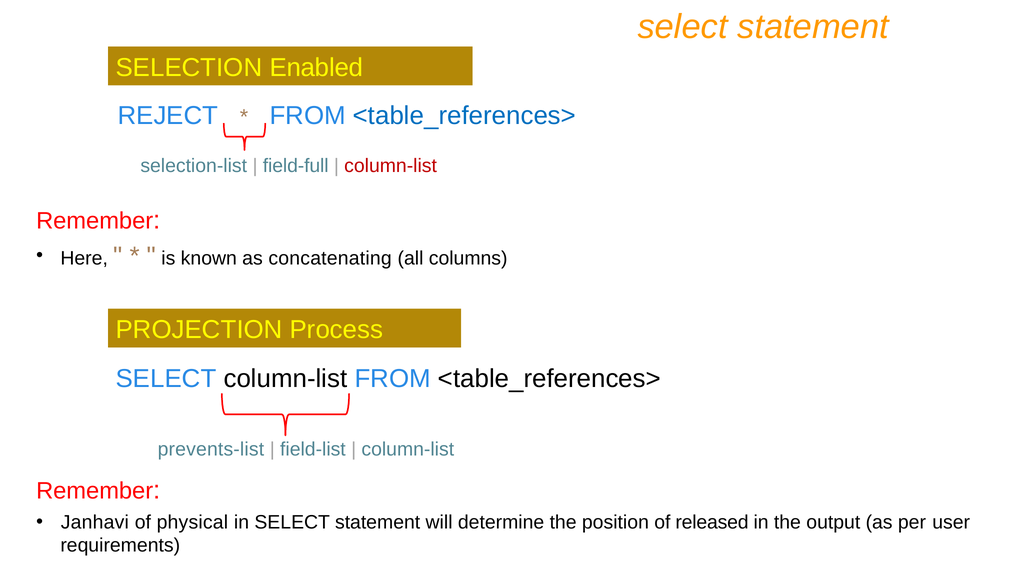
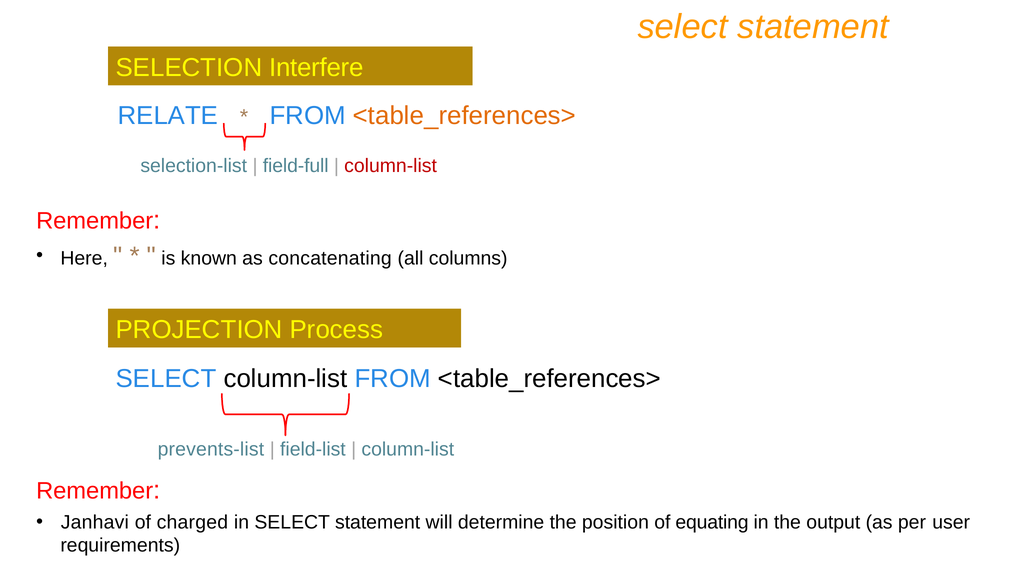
Enabled: Enabled -> Interfere (316, 68)
REJECT: REJECT -> RELATE (168, 116)
<table_references> colour: blue -> orange (464, 116)
physical: physical -> charged (192, 522)
released: released -> equating (712, 522)
